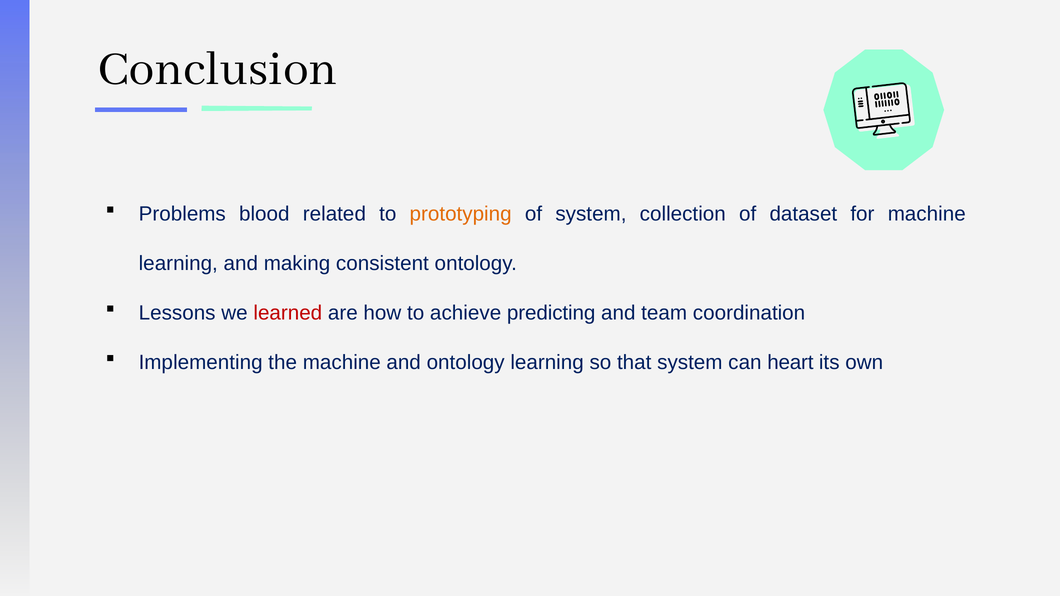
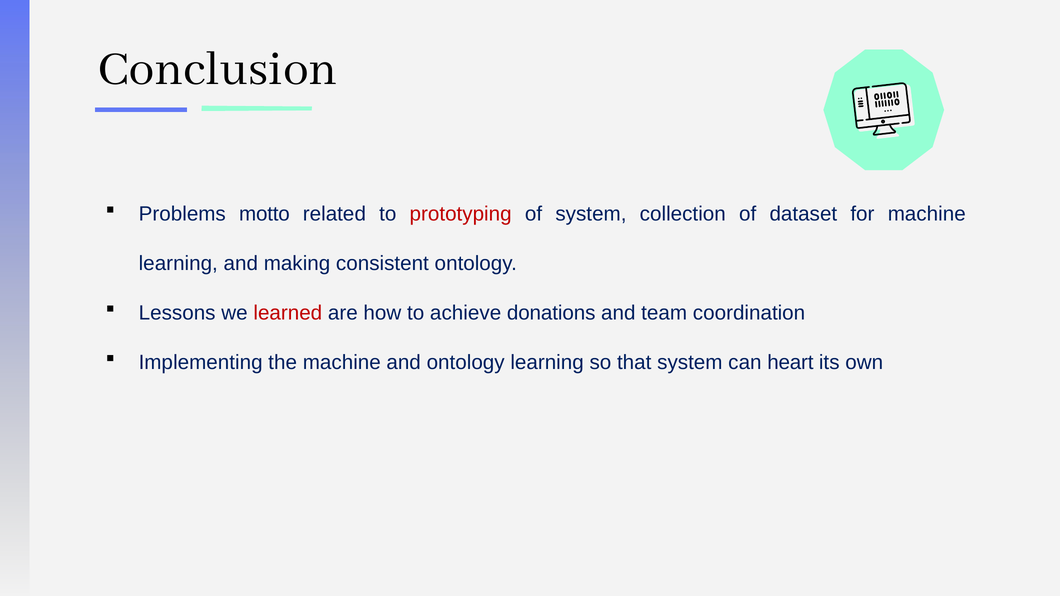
blood: blood -> motto (264, 214)
prototyping colour: orange -> red (461, 214)
predicting: predicting -> donations (551, 313)
